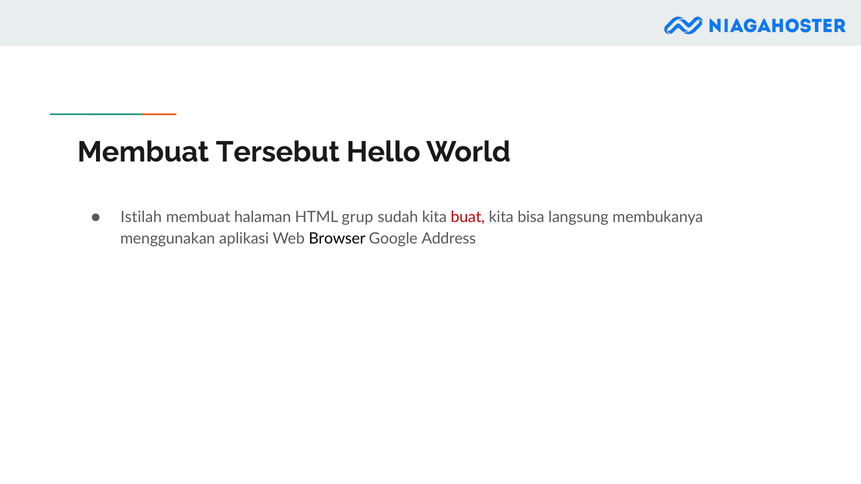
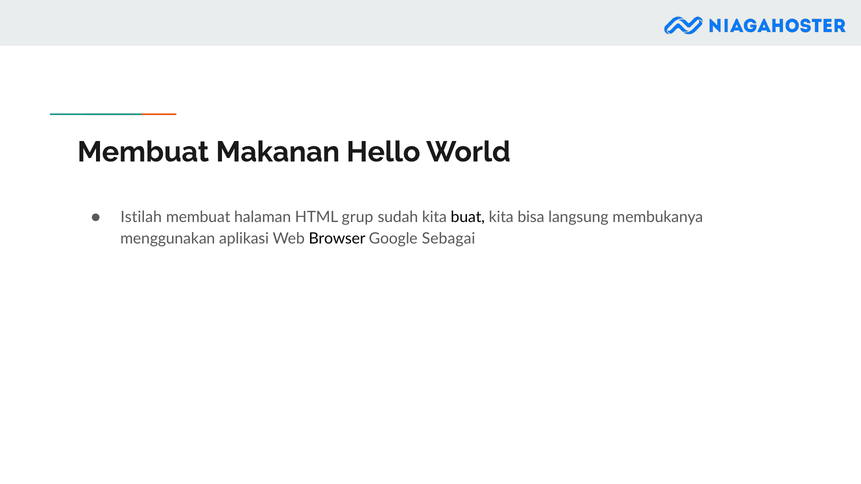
Tersebut: Tersebut -> Makanan (278, 152)
buat colour: red -> black (468, 218)
Address: Address -> Sebagai (449, 239)
